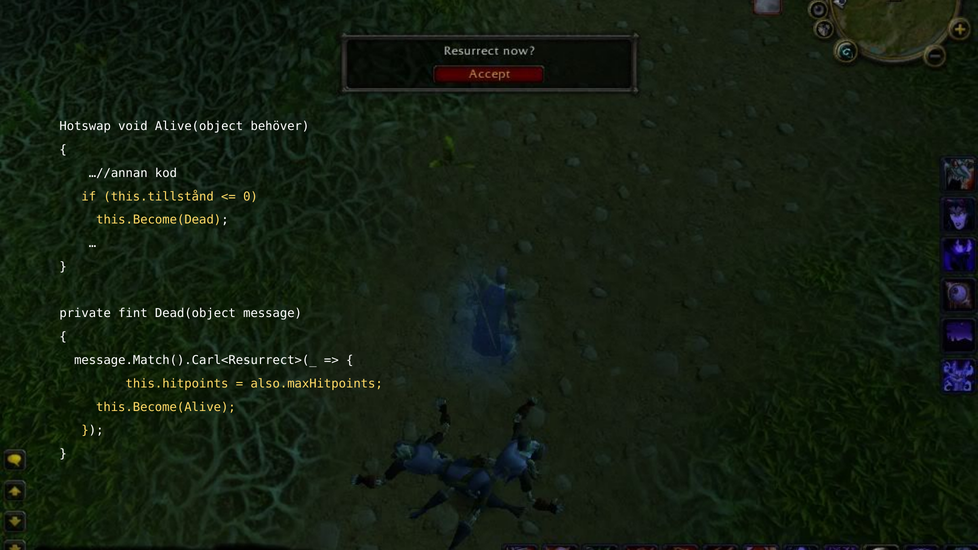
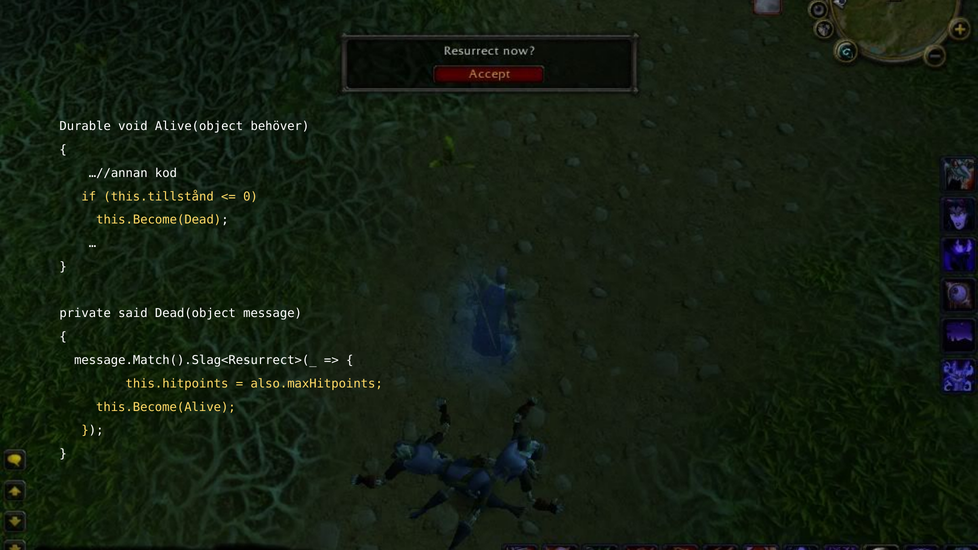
Hotswap: Hotswap -> Durable (85, 126)
fint: fint -> said (133, 314)
message.Match().Carl<Resurrect>(_: message.Match().Carl<Resurrect>(_ -> message.Match().Slag<Resurrect>(_ (195, 360)
